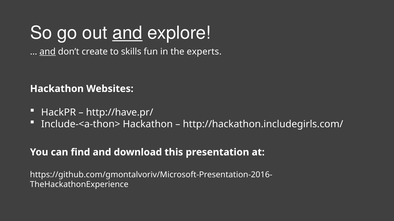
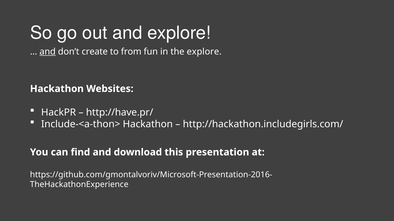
and underline: present -> none (127, 33)
skills: skills -> from (131, 52)
the experts: experts -> explore (204, 52)
